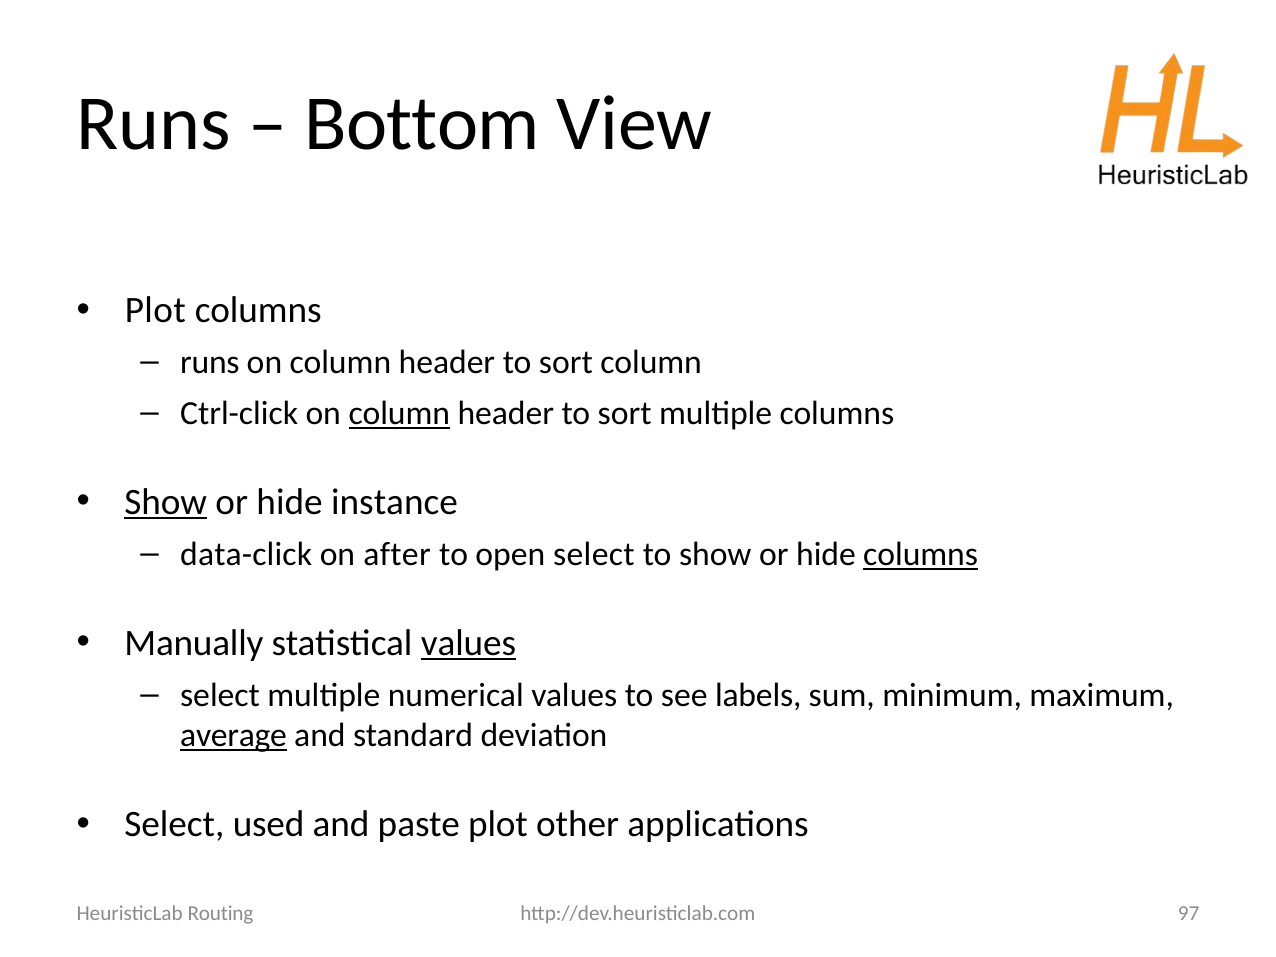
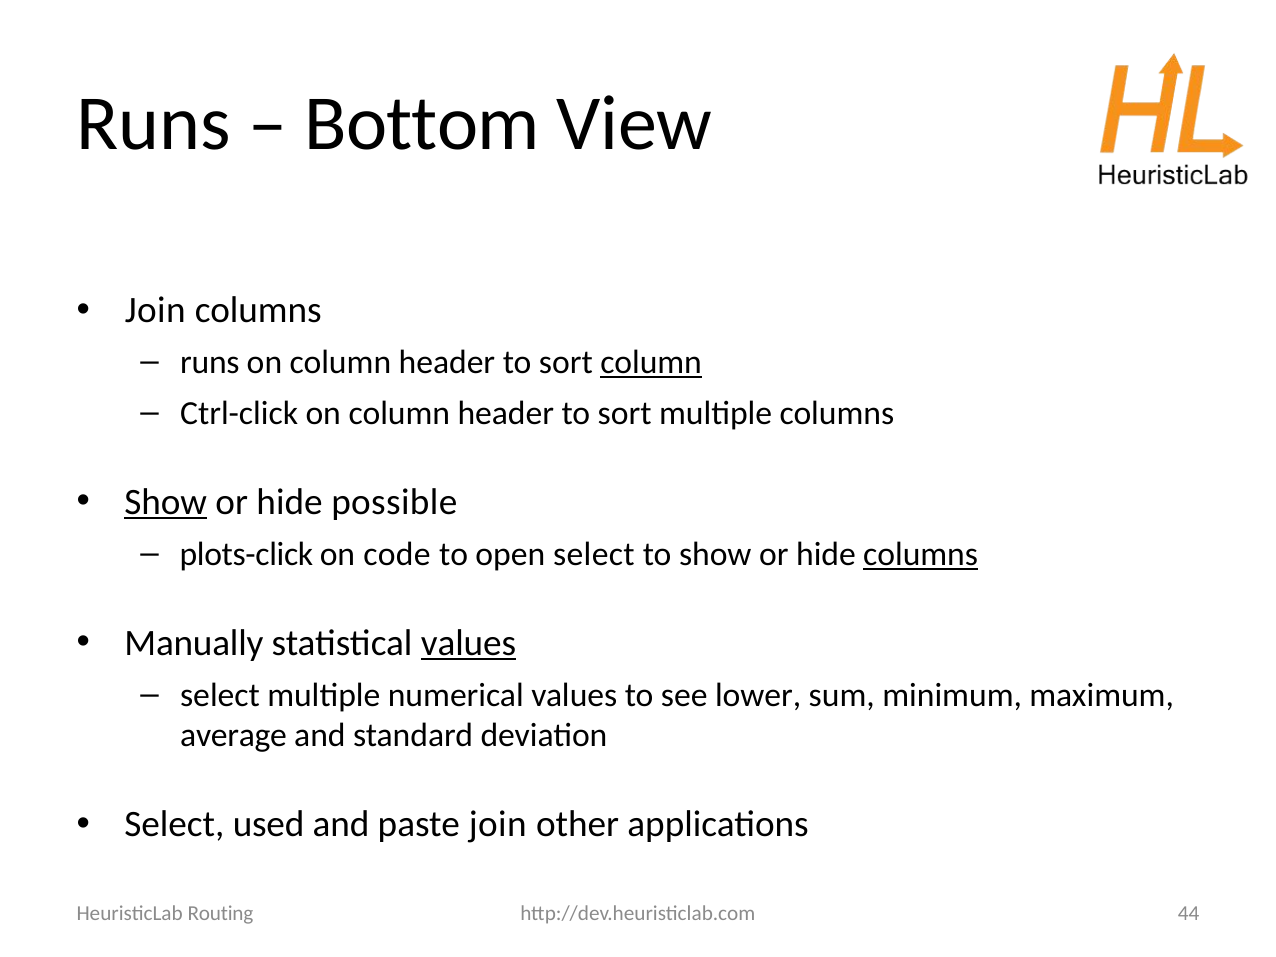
Plot: Plot -> Join (155, 311)
column underline: none -> present (651, 363)
column underline: present -> none (399, 413)
instance: instance -> possible (394, 502)
data-click: data-click -> plots-click (246, 554)
after: after -> code (397, 554)
labels: labels -> lower (758, 695)
average underline: present -> none (234, 736)
paste plot: plot -> join (498, 825)
97: 97 -> 44 (1189, 914)
